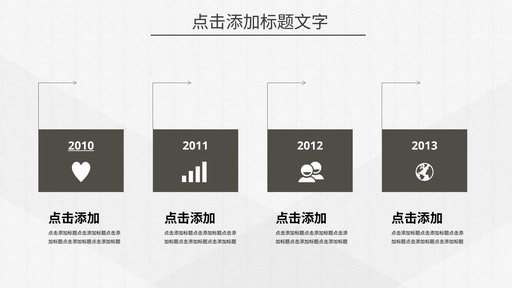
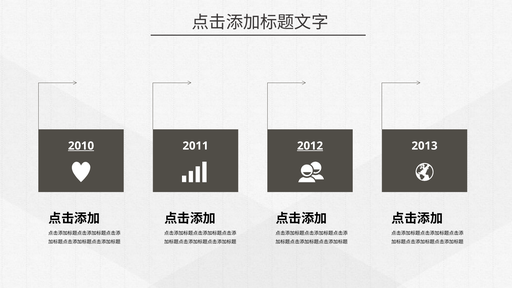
2012 underline: none -> present (310, 146)
